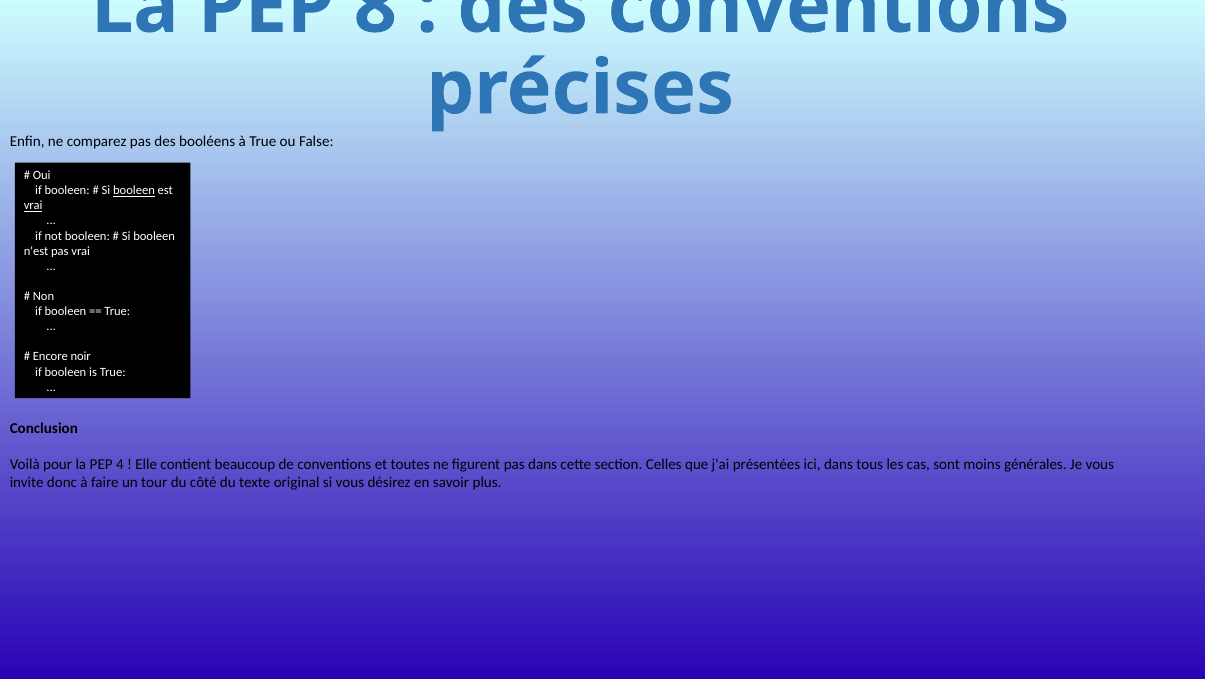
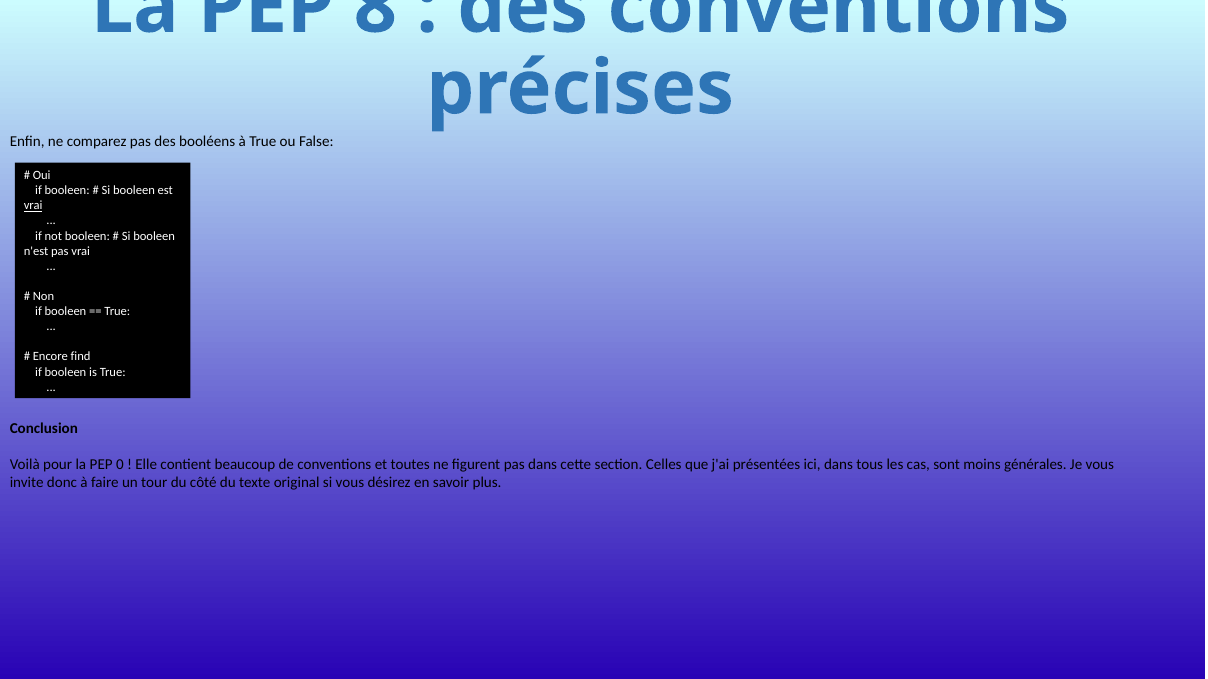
booleen underline: present -> none (134, 191)
noir: noir -> find (81, 357)
4: 4 -> 0 (120, 465)
